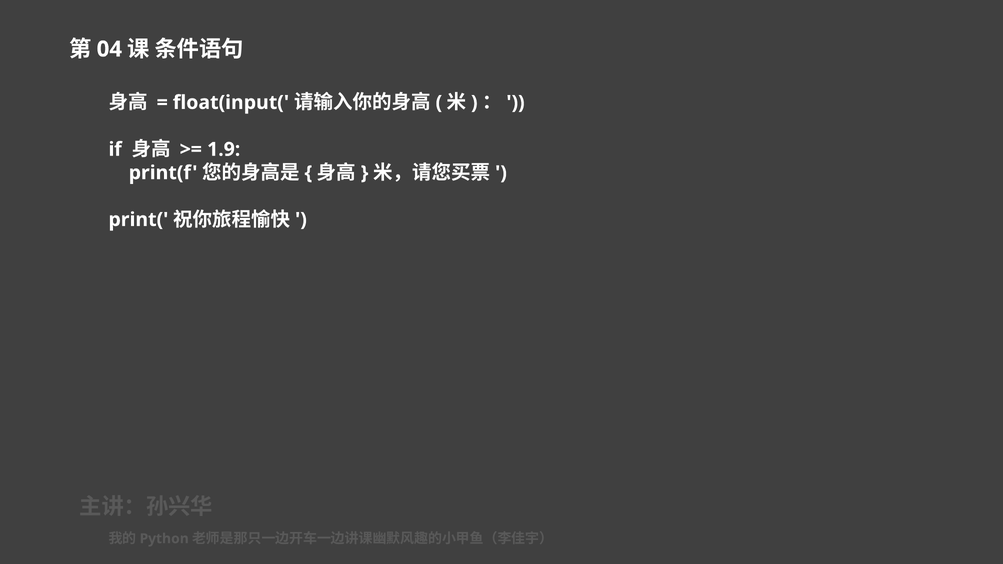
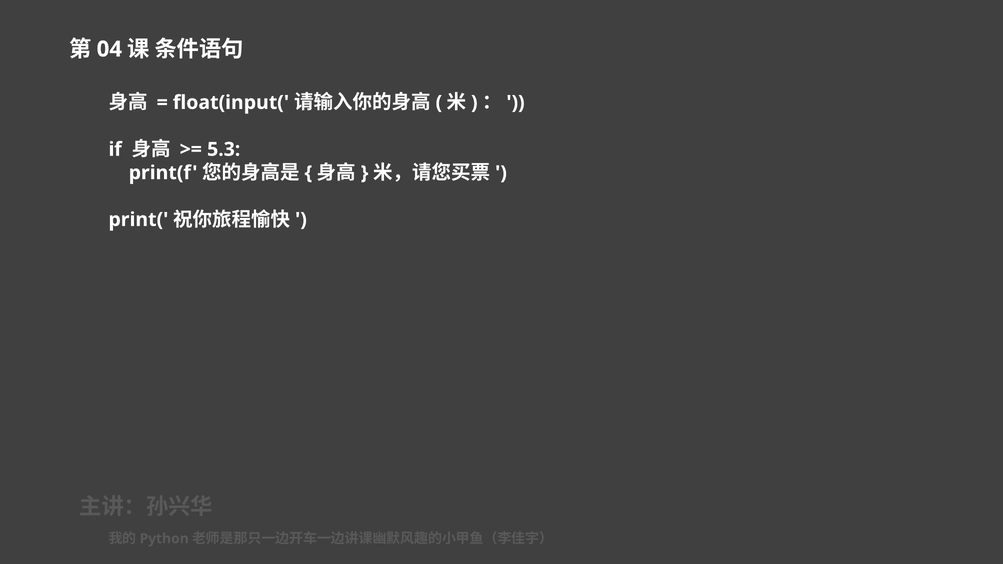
1.9: 1.9 -> 5.3 (224, 149)
